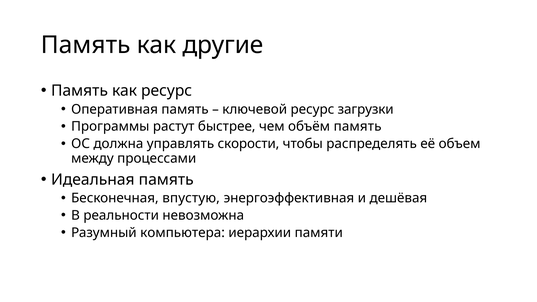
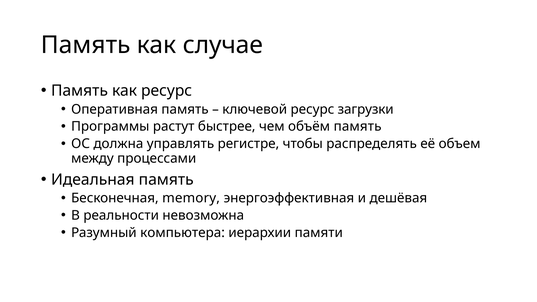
другие: другие -> случае (223, 45)
скорости: скорости -> регистре (248, 144)
впустую: впустую -> memory (191, 198)
